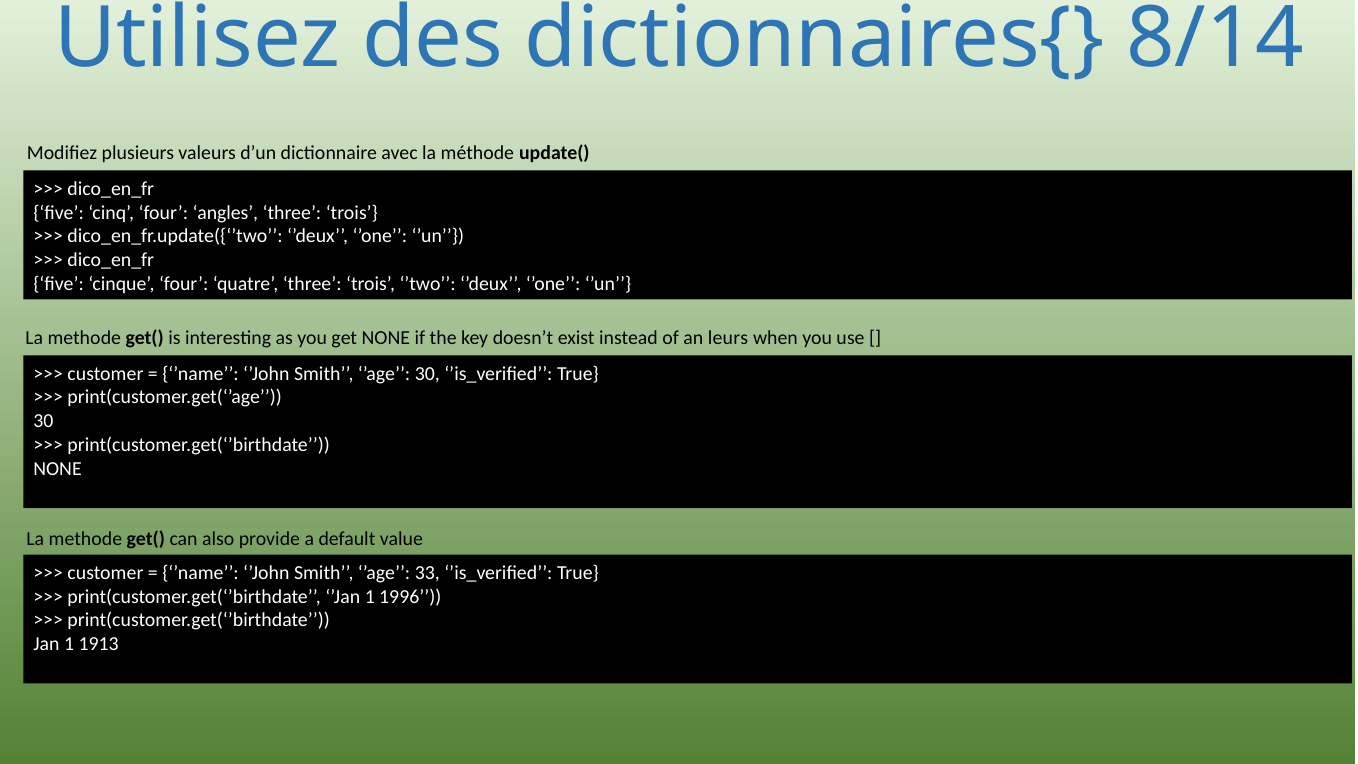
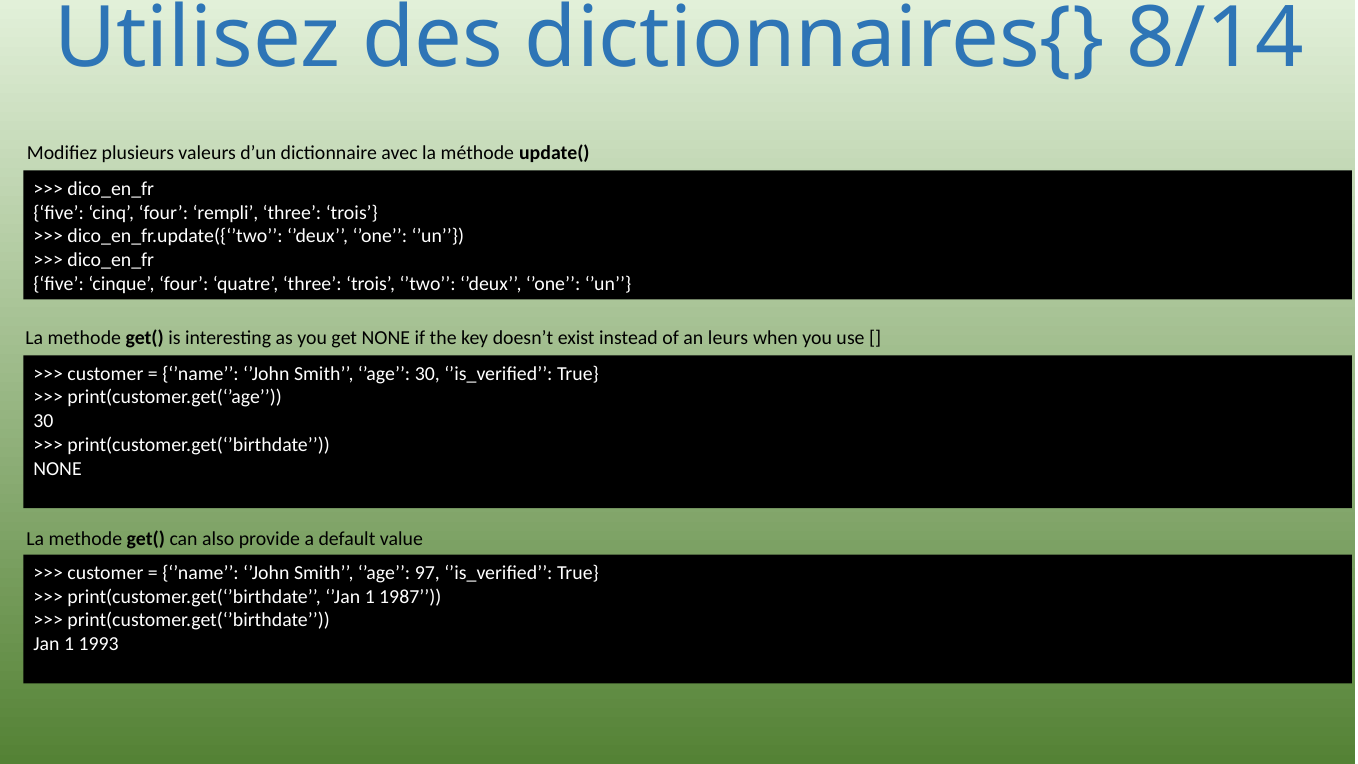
angles: angles -> rempli (225, 212)
33: 33 -> 97 (427, 573)
1996: 1996 -> 1987 (410, 596)
1913: 1913 -> 1993 (99, 644)
